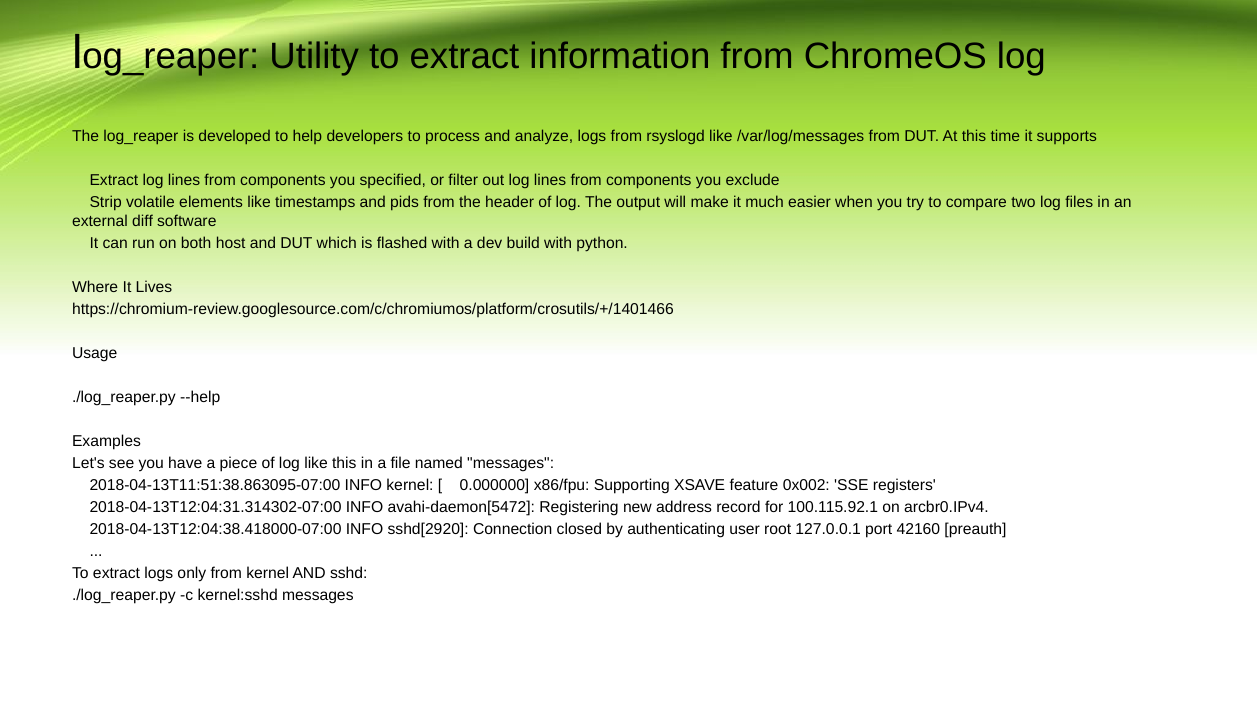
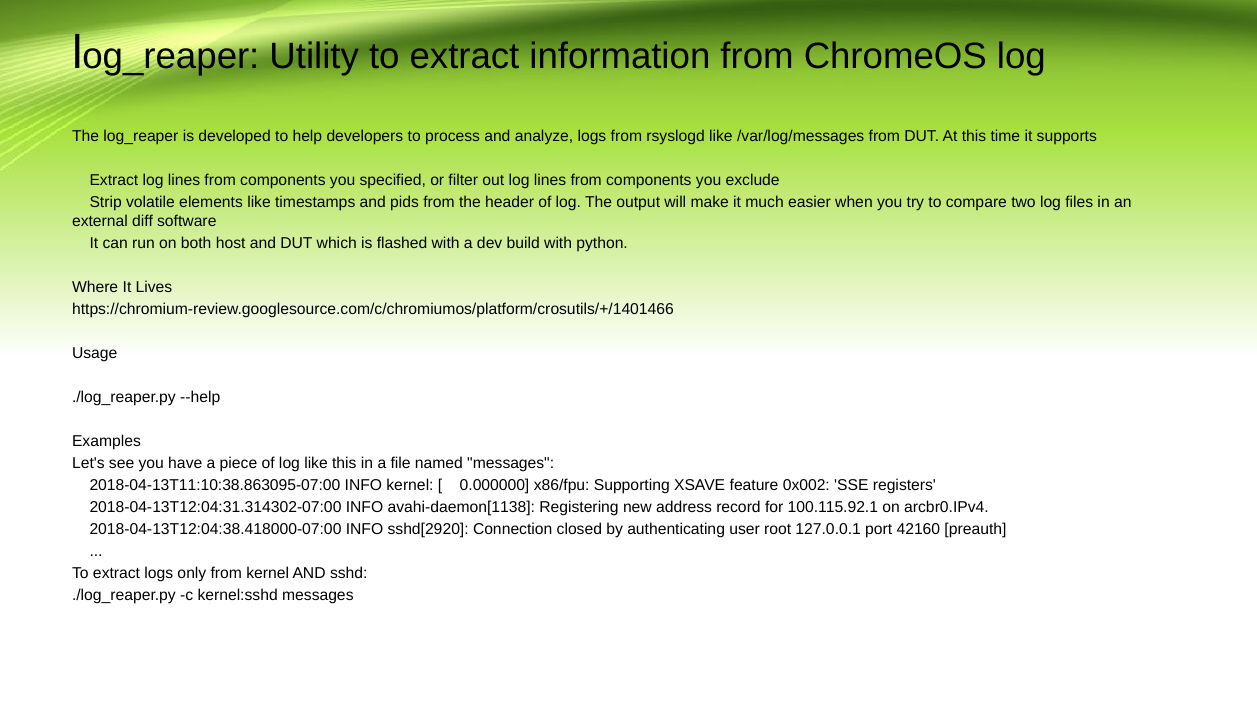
2018-04-13T11:51:38.863095-07:00: 2018-04-13T11:51:38.863095-07:00 -> 2018-04-13T11:10:38.863095-07:00 (215, 485)
avahi-daemon[5472: avahi-daemon[5472 -> avahi-daemon[1138 (461, 507)
